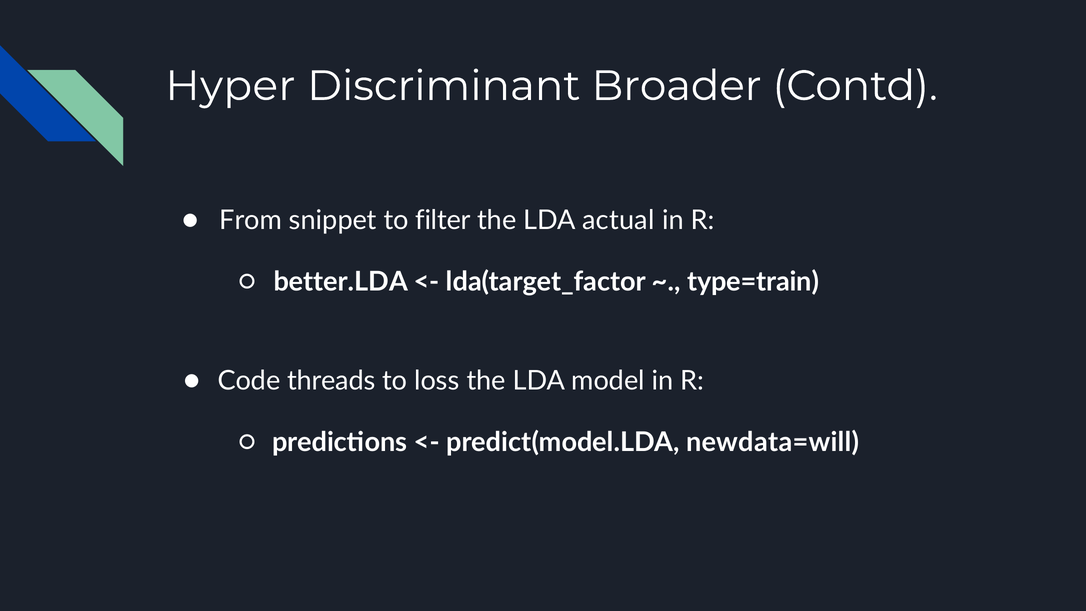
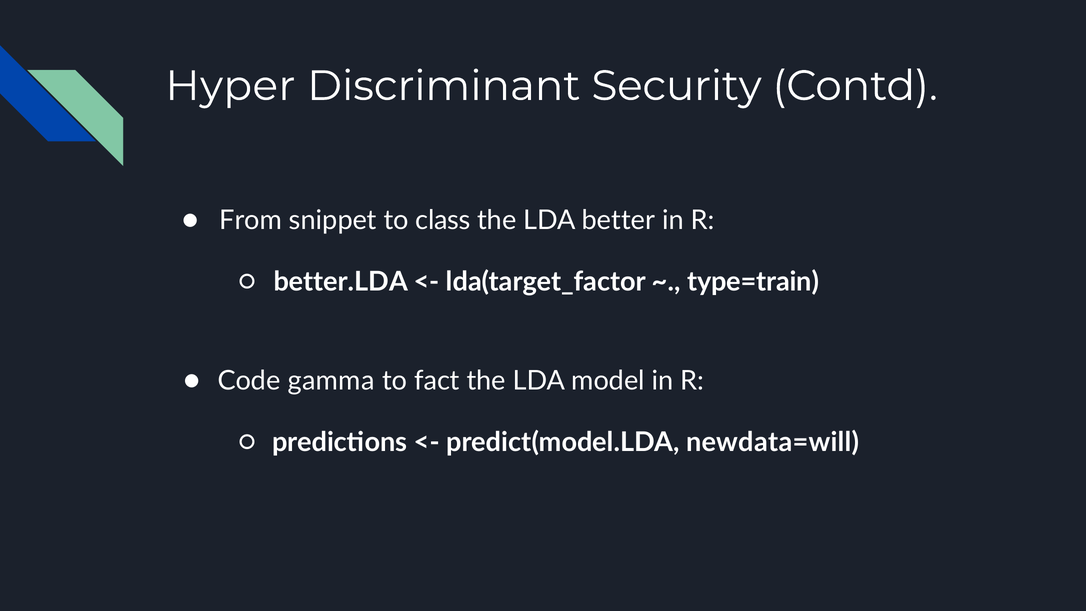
Broader: Broader -> Security (677, 86)
filter: filter -> class (443, 220)
actual: actual -> better (618, 220)
threads: threads -> gamma (331, 381)
loss: loss -> fact (437, 381)
